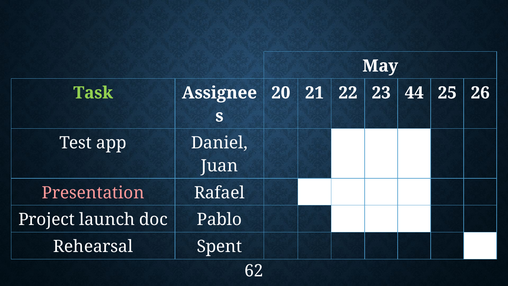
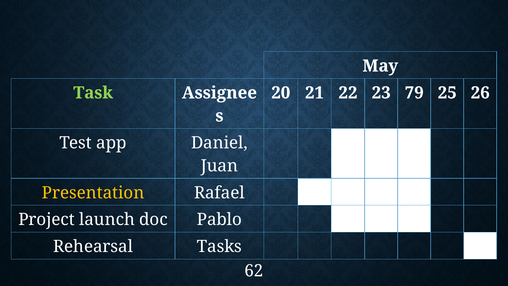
44: 44 -> 79 (414, 93)
Presentation colour: pink -> yellow (93, 193)
Spent: Spent -> Tasks (219, 246)
